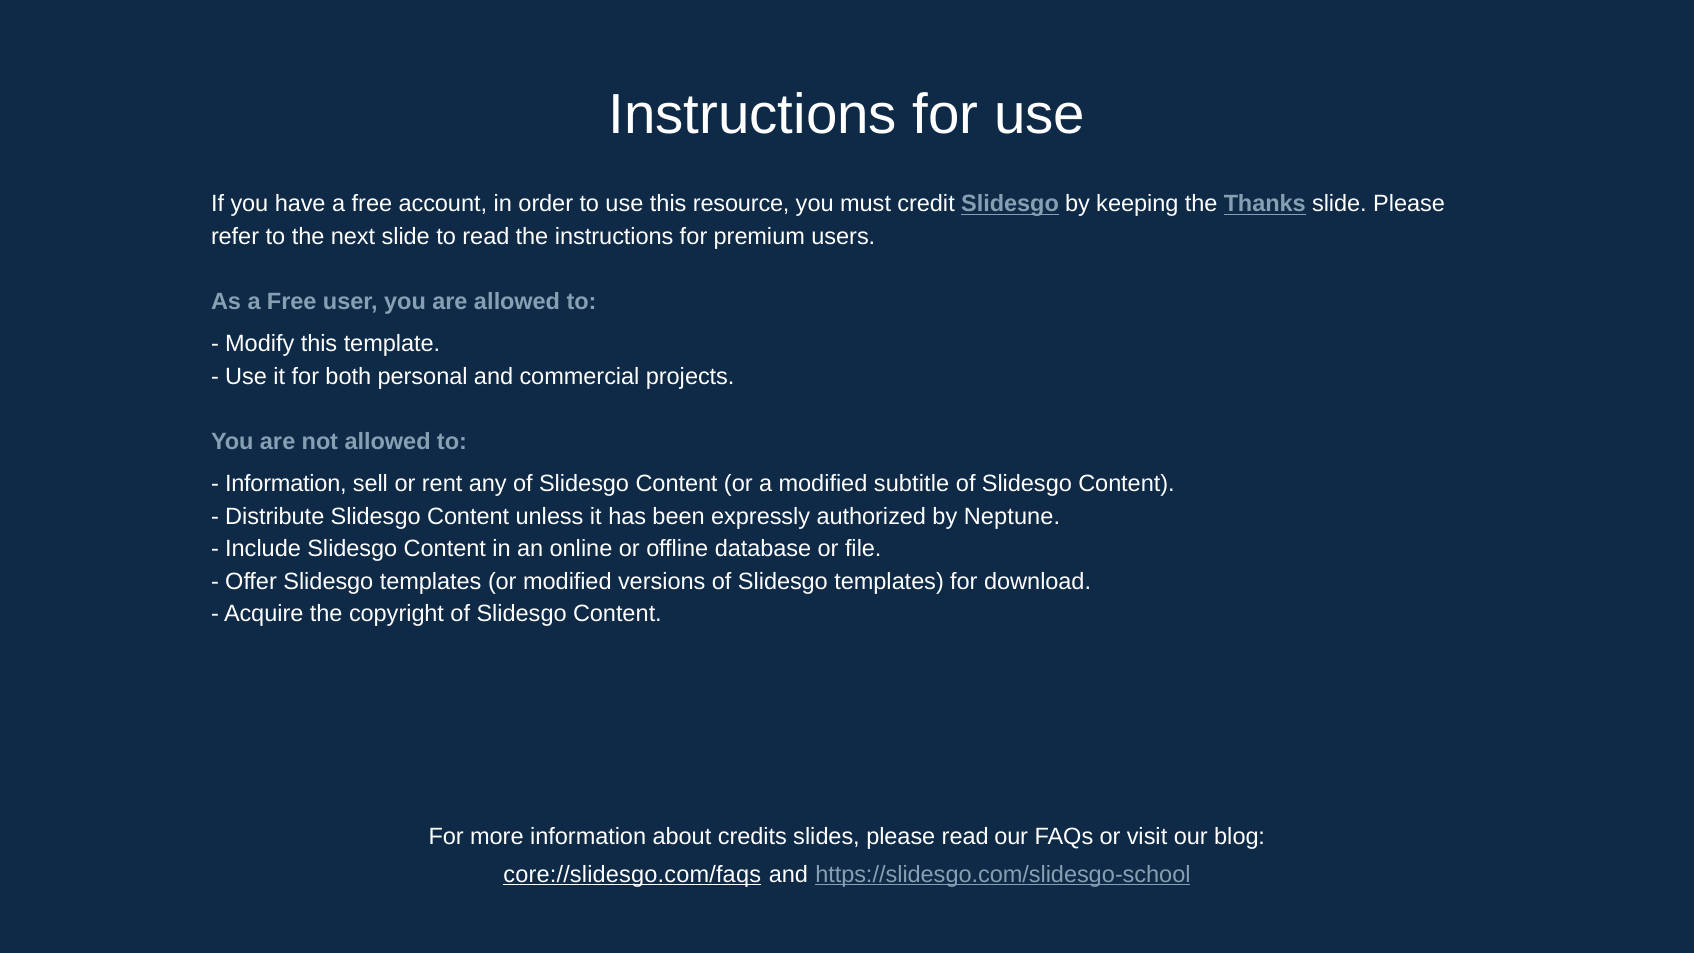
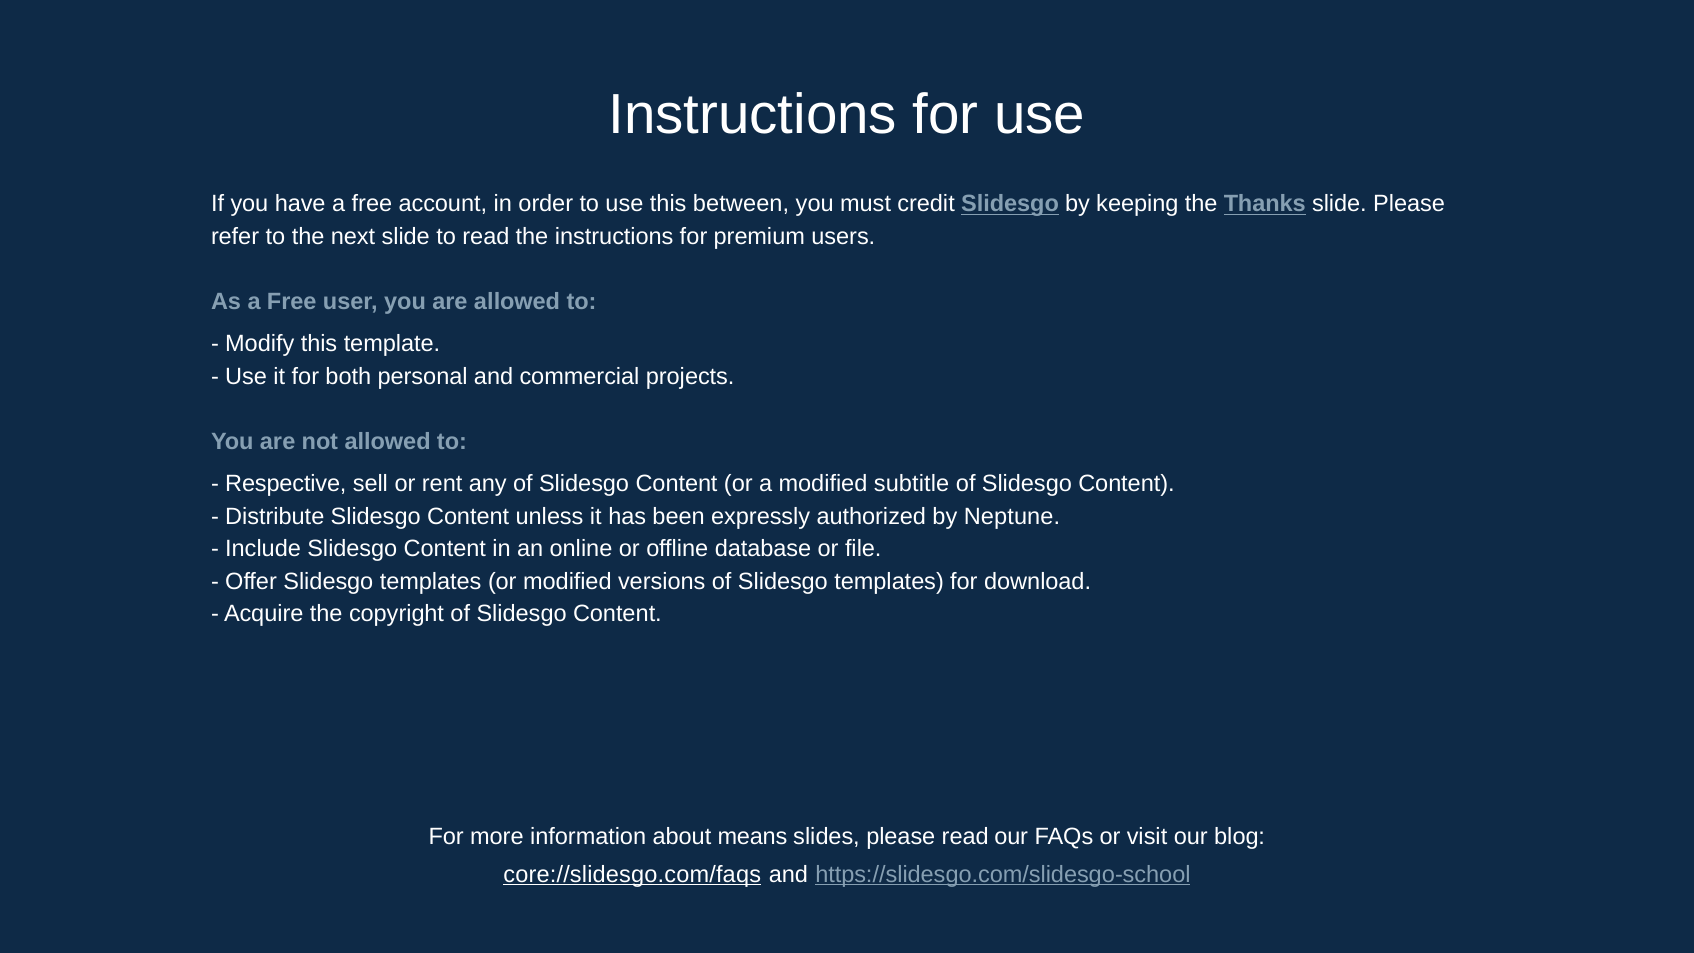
resource: resource -> between (741, 204)
Information: Information -> Respective (286, 484)
credits: credits -> means (752, 836)
